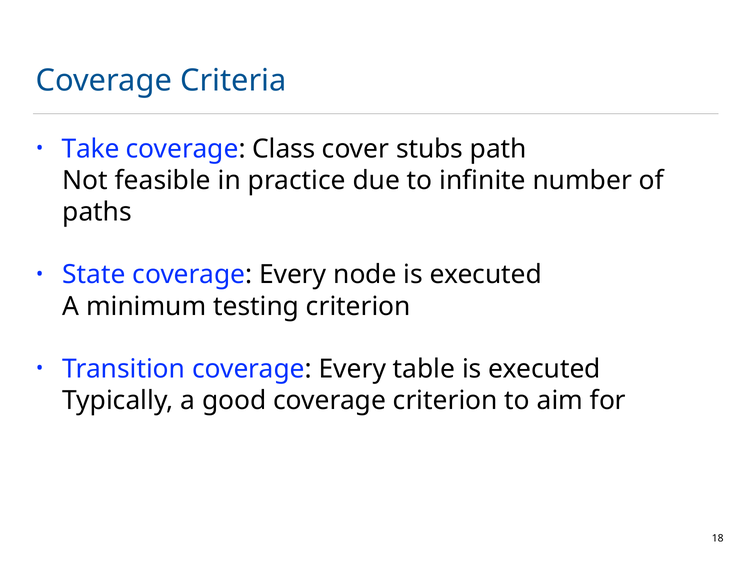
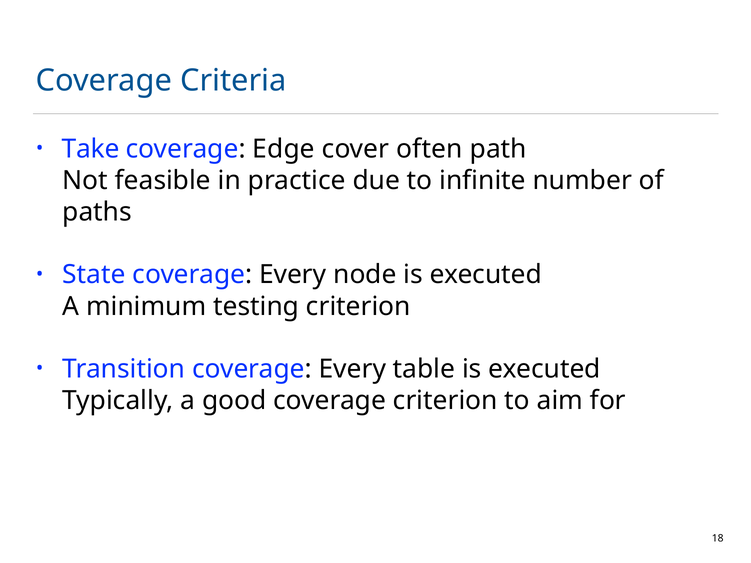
Class: Class -> Edge (284, 149)
stubs: stubs -> often (429, 149)
